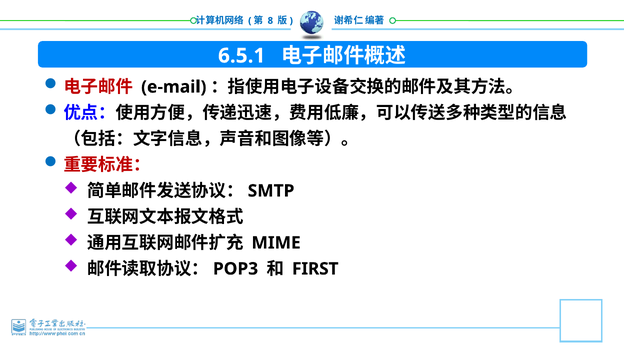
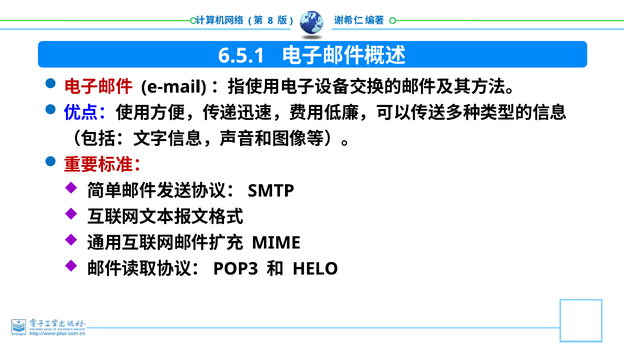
FIRST: FIRST -> HELO (315, 269)
